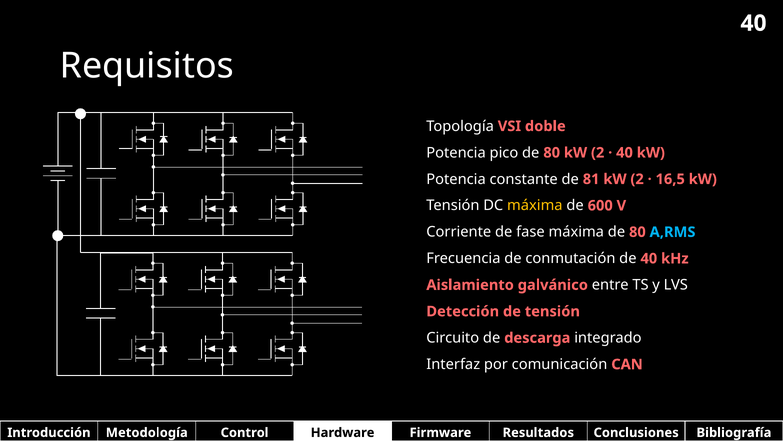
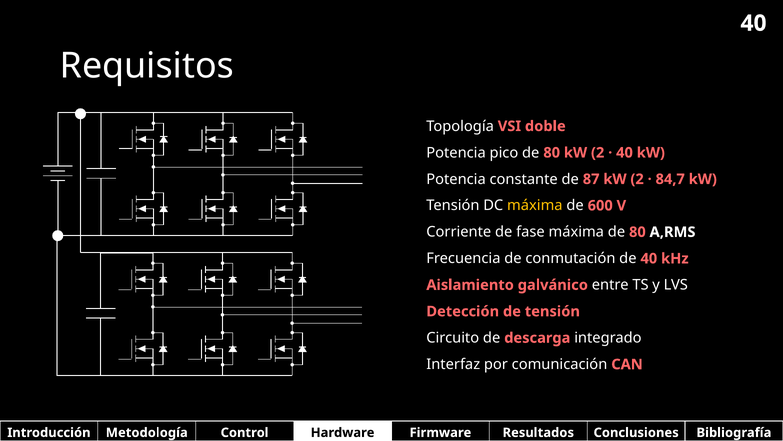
81: 81 -> 87 (591, 179)
16,5: 16,5 -> 84,7 (670, 179)
A,RMS colour: light blue -> white (673, 232)
